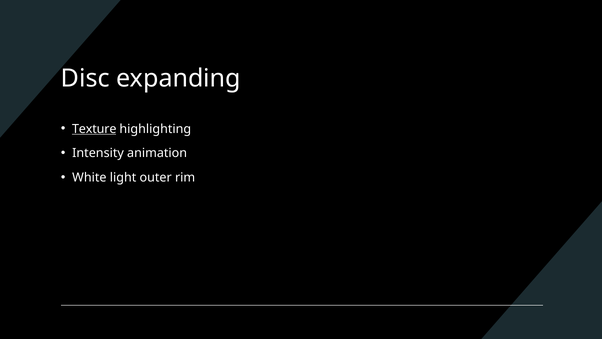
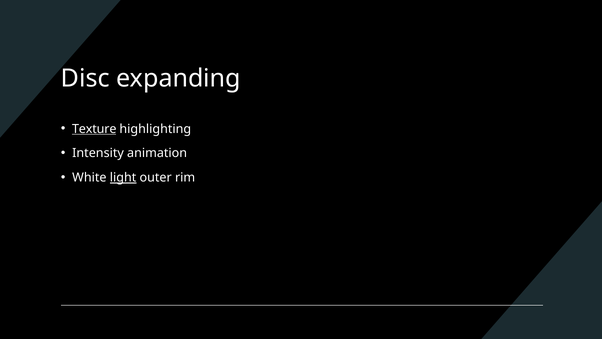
light underline: none -> present (123, 177)
